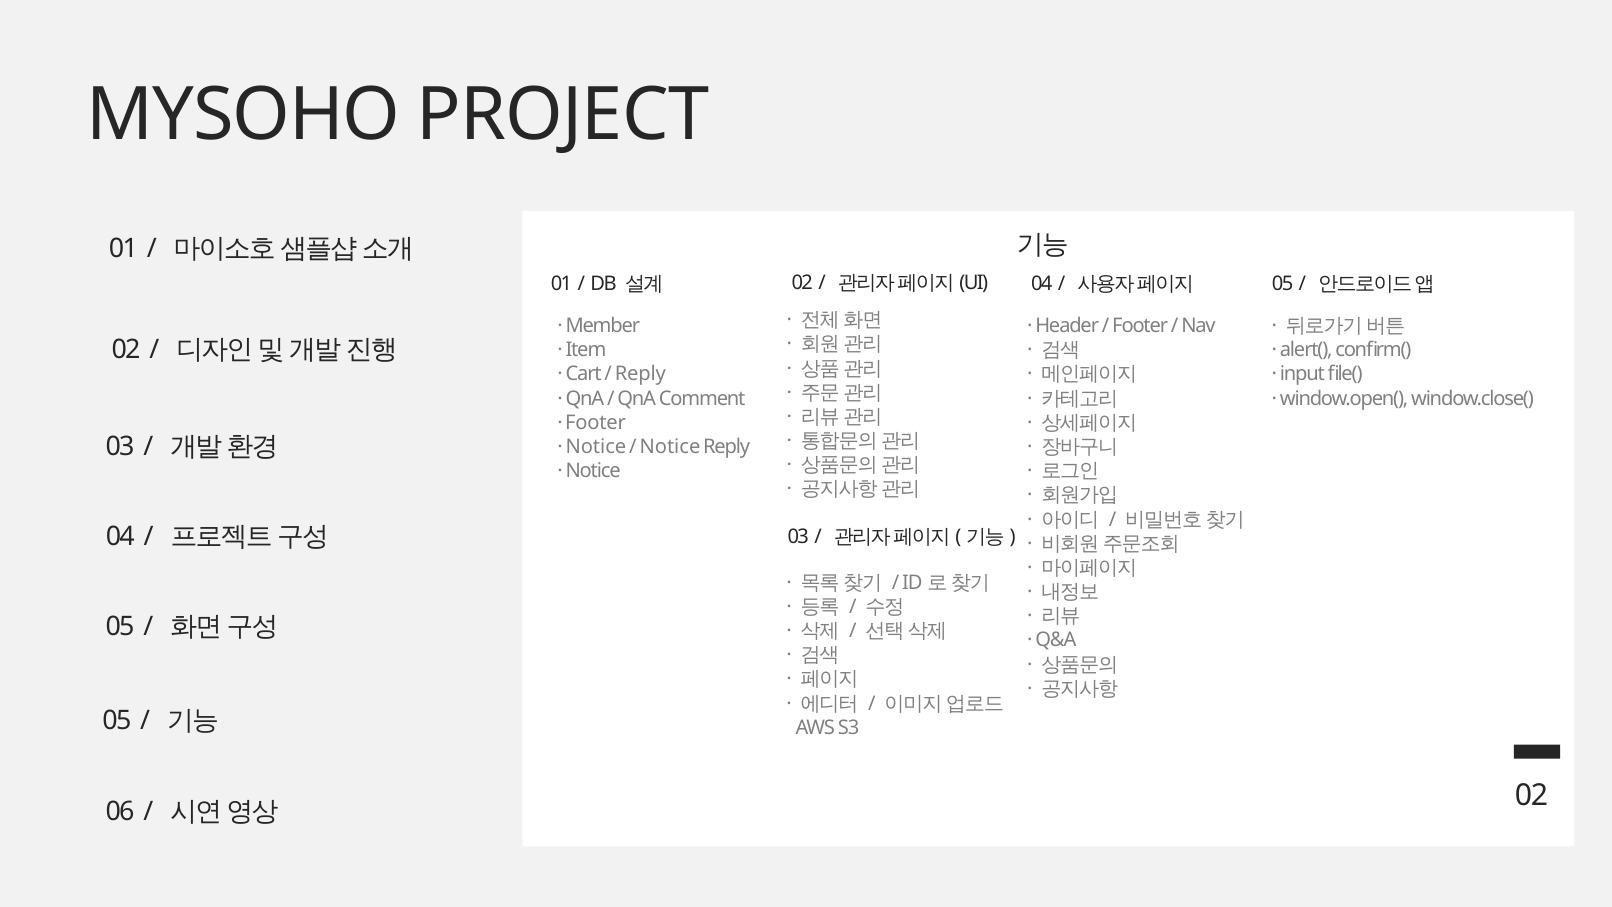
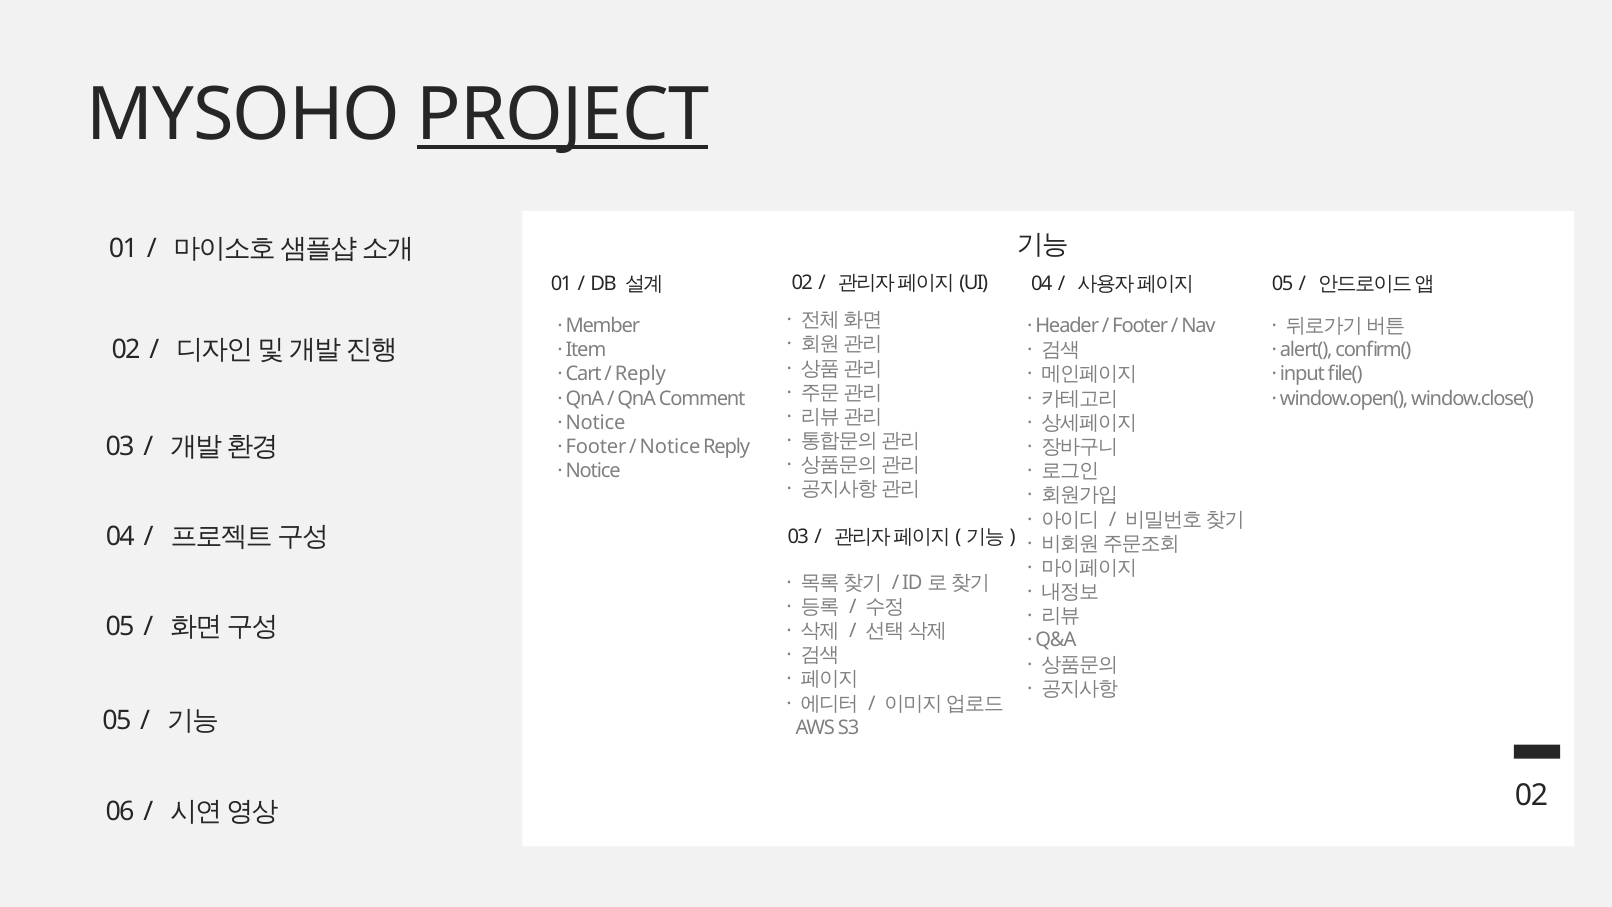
PROJECT underline: none -> present (563, 115)
Footer: Footer -> Notice (596, 422)
Notice: Notice -> Footer (596, 447)
